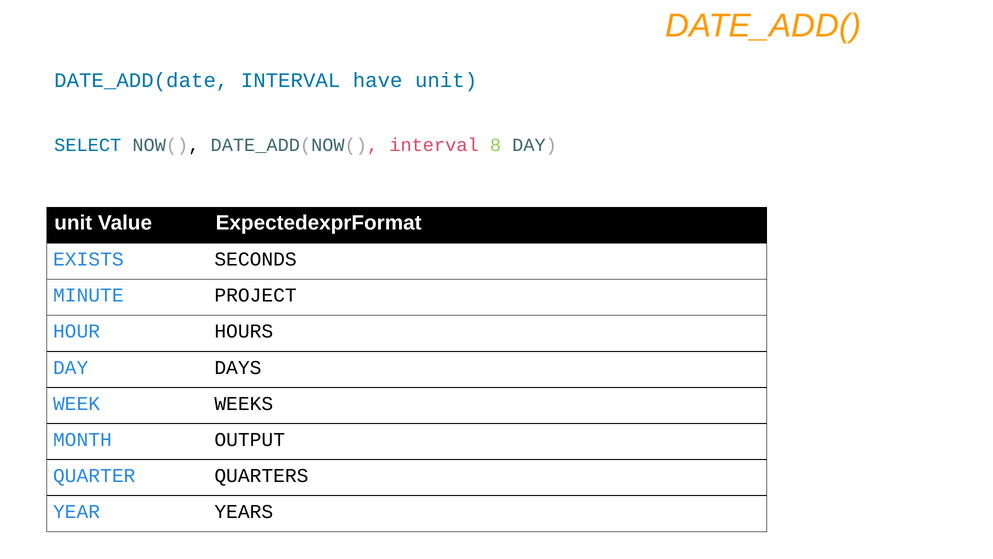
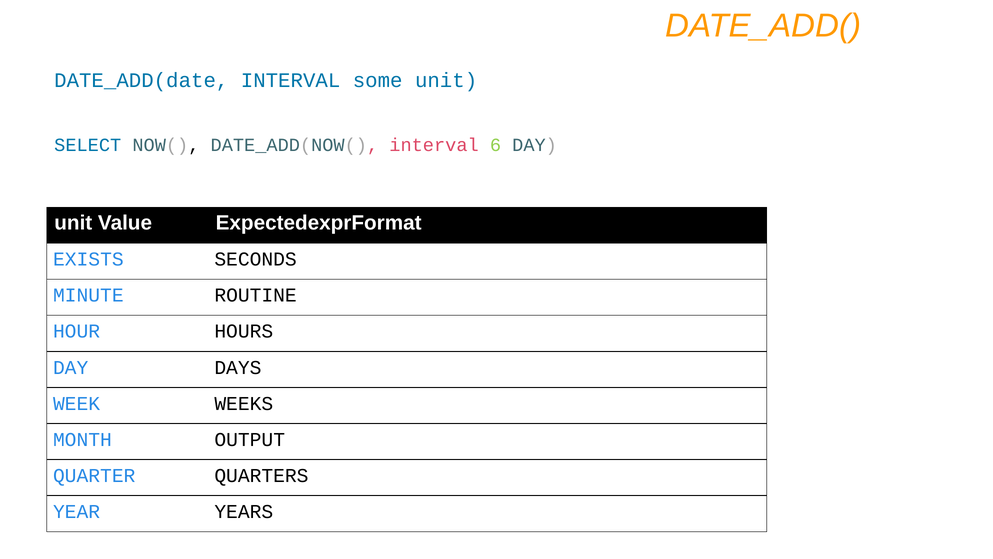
have: have -> some (378, 81)
8: 8 -> 6 (495, 145)
PROJECT: PROJECT -> ROUTINE (256, 295)
